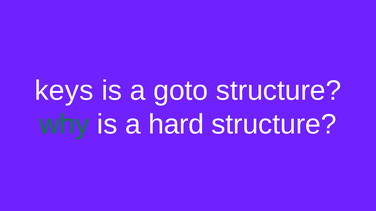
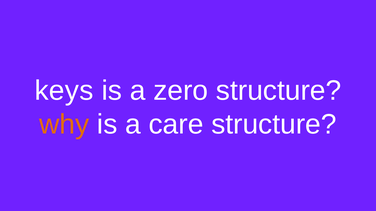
goto: goto -> zero (181, 91)
why colour: green -> orange (64, 125)
hard: hard -> care (176, 125)
